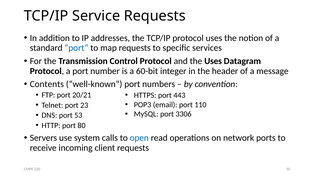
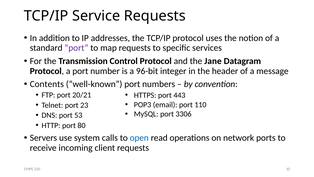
port colour: blue -> purple (76, 48)
the Uses: Uses -> Jane (213, 61)
60-bit: 60-bit -> 96-bit (147, 71)
